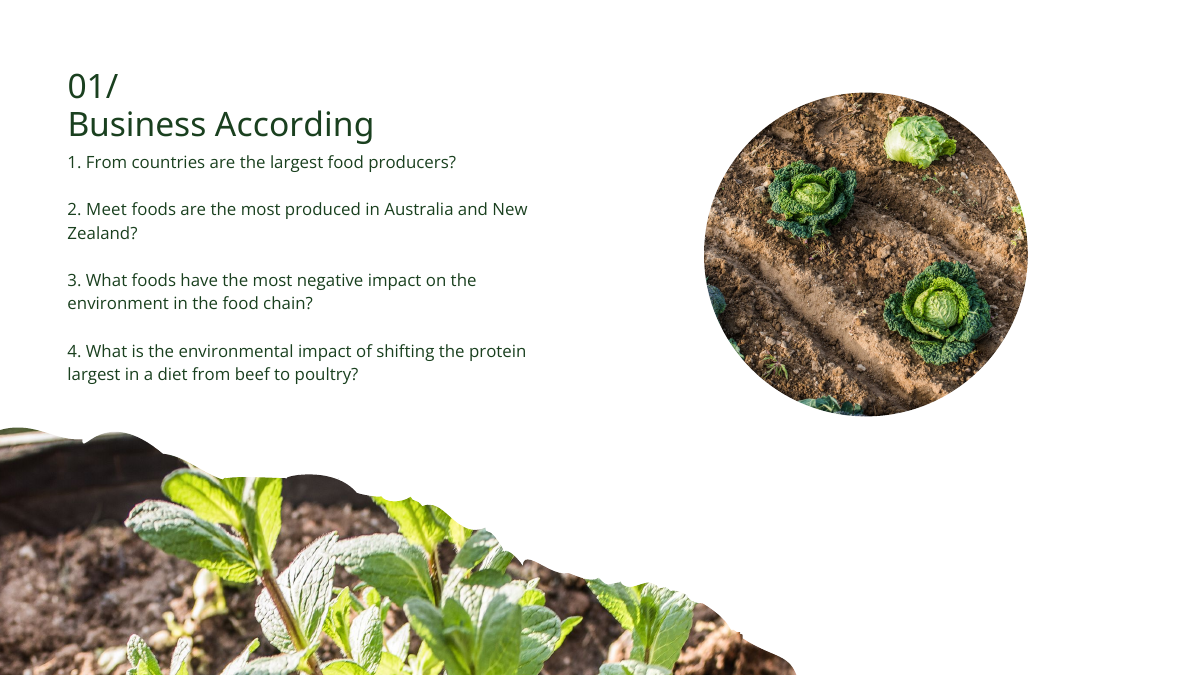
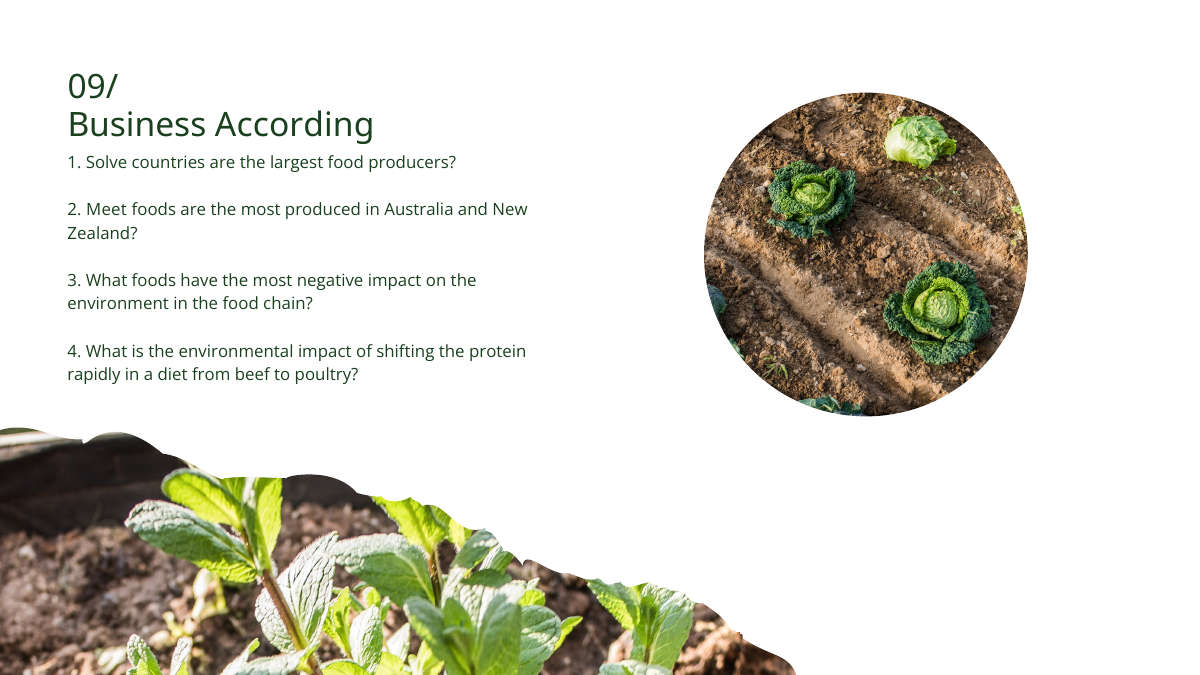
01/: 01/ -> 09/ (93, 87)
1 From: From -> Solve (107, 163)
largest: largest -> rapidly (94, 375)
